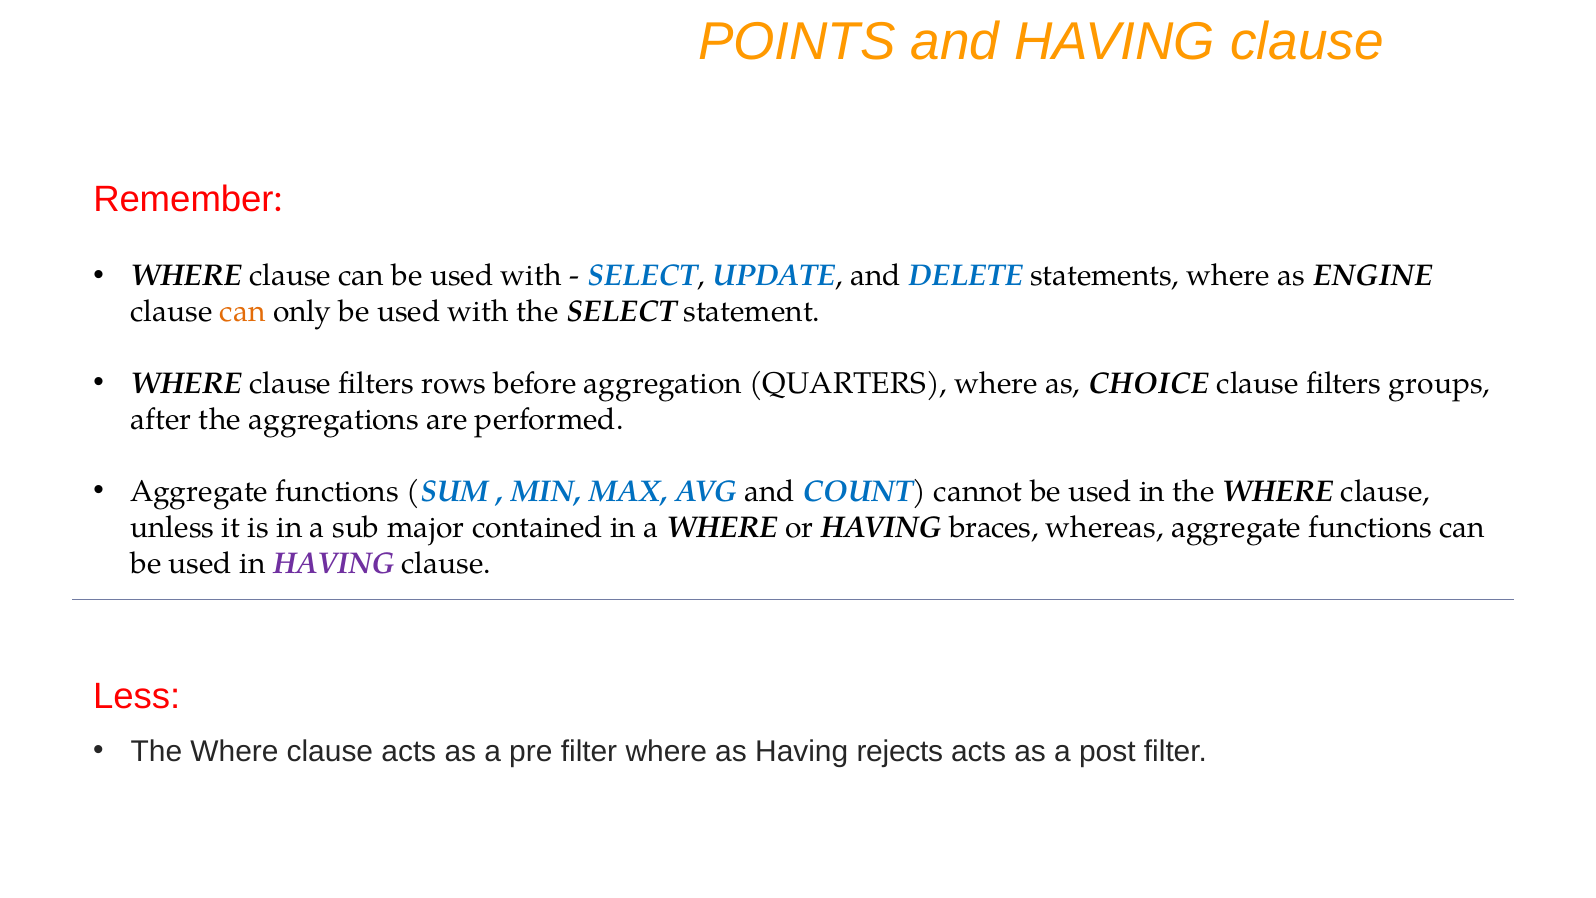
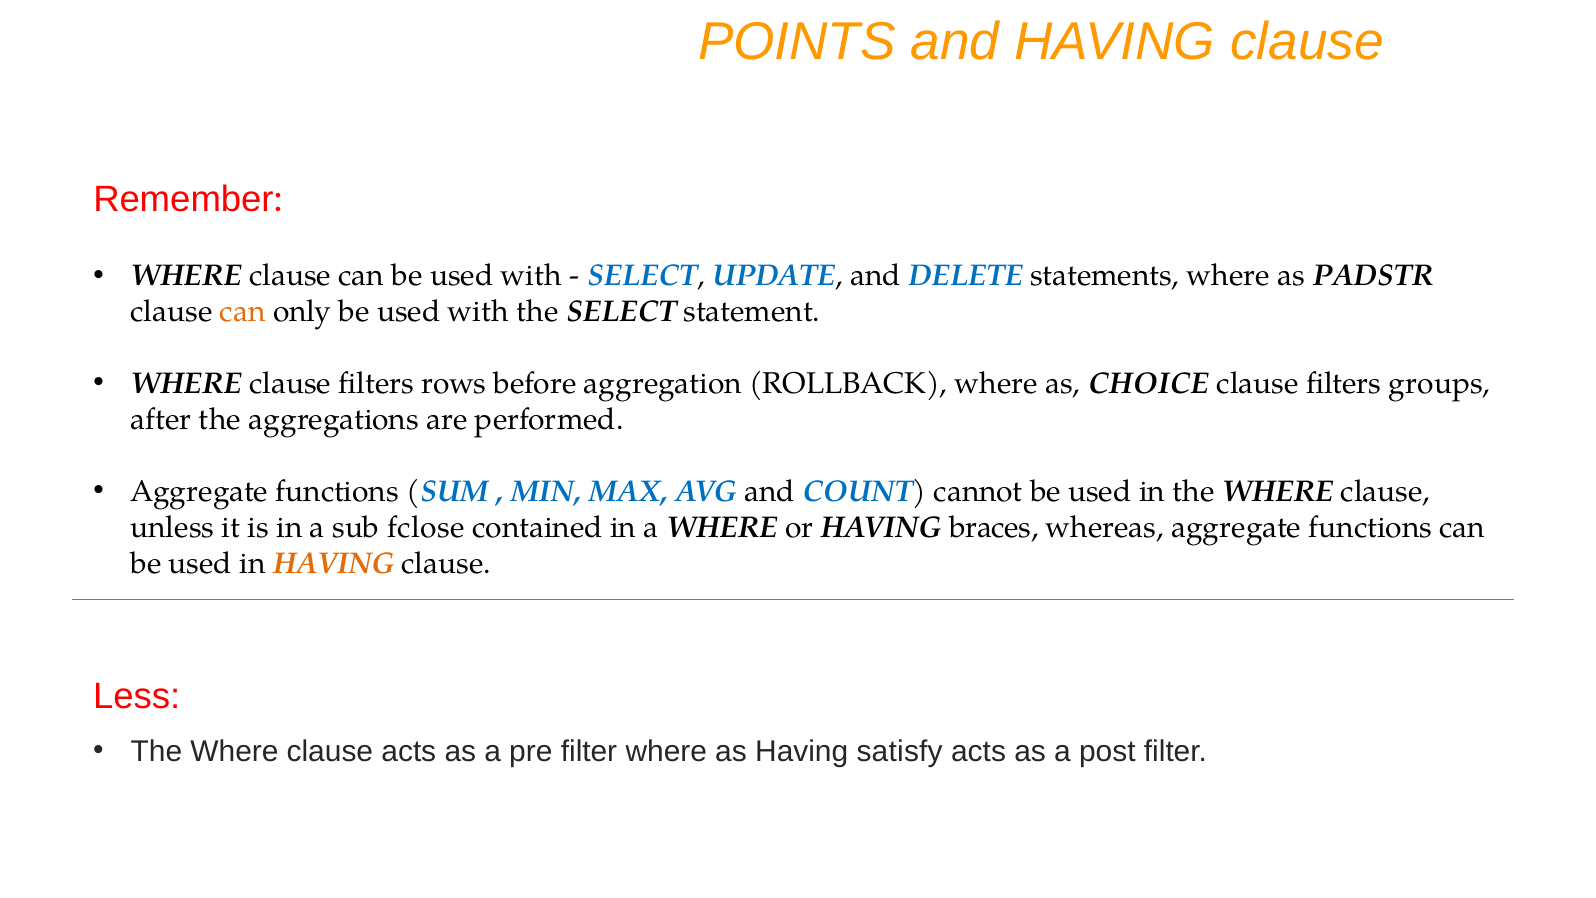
ENGINE: ENGINE -> PADSTR (1373, 276)
QUARTERS: QUARTERS -> ROLLBACK (848, 383)
major: major -> fclose (426, 527)
HAVING colour: purple -> orange (334, 563)
rejects: rejects -> satisfy (900, 751)
